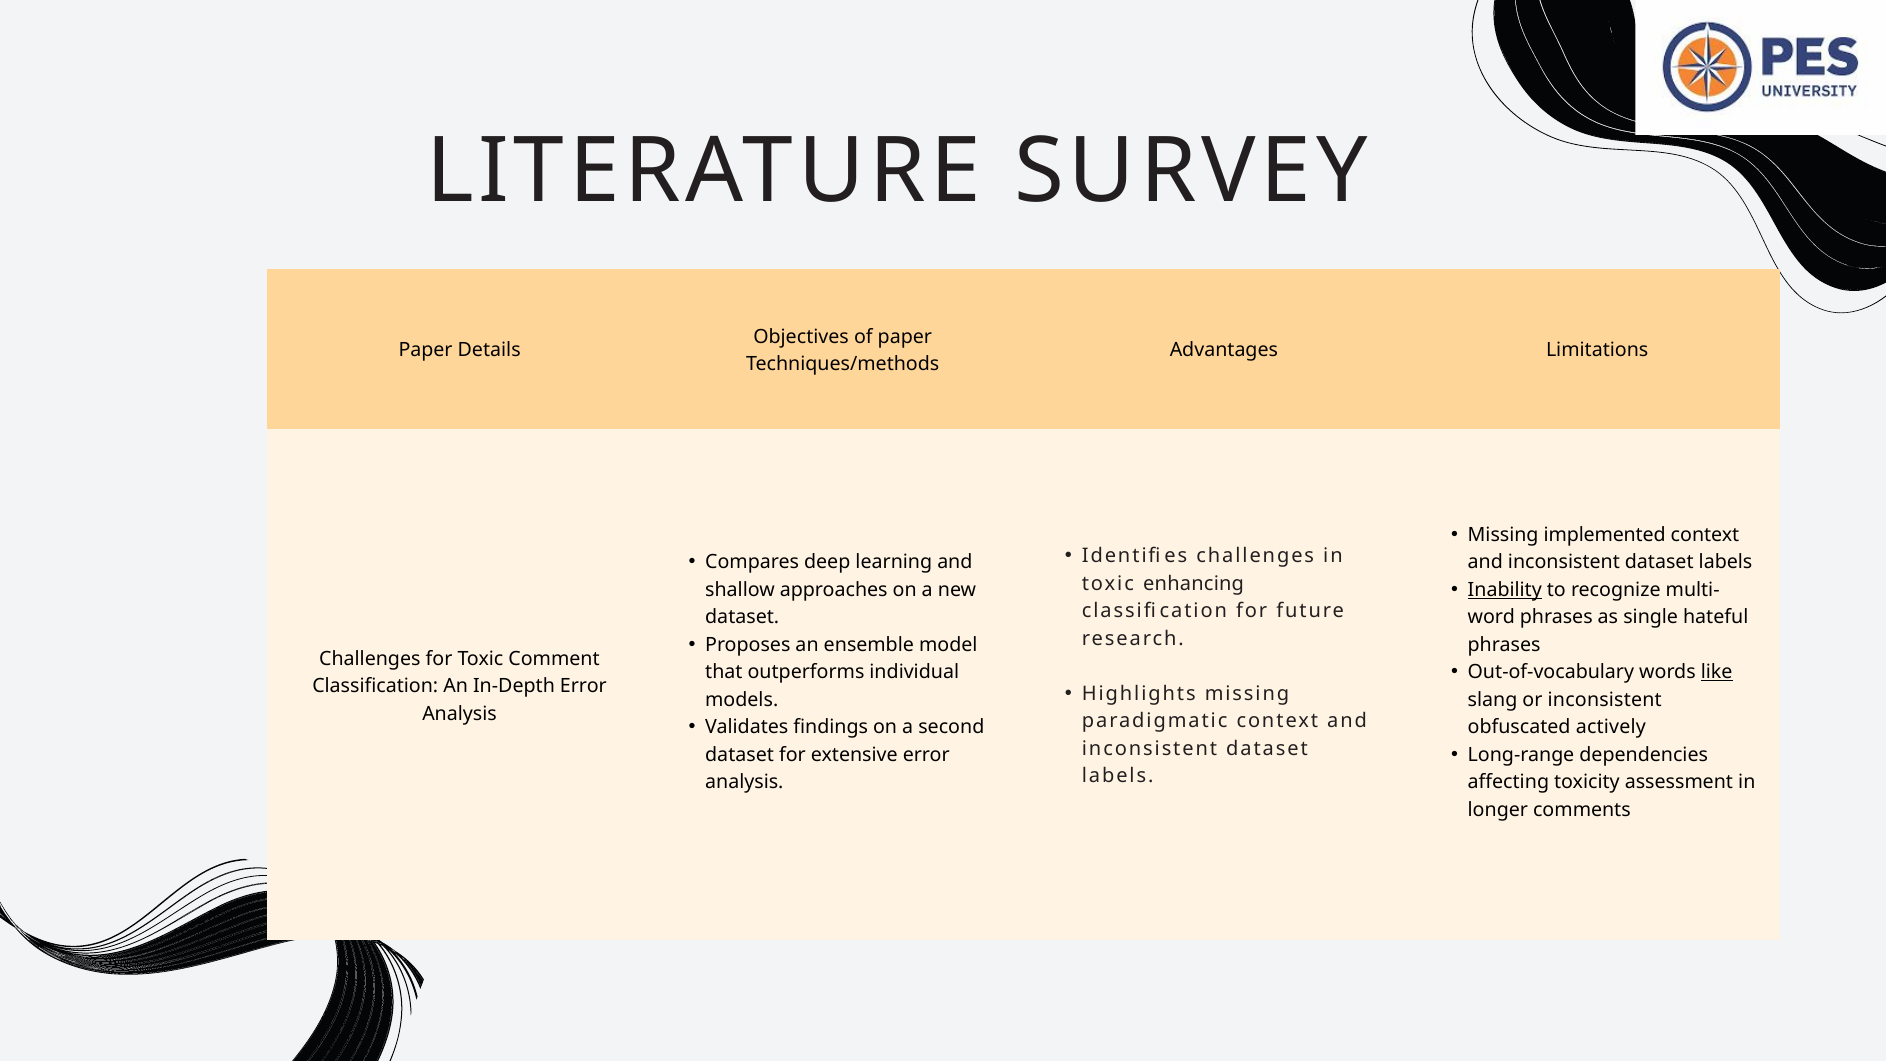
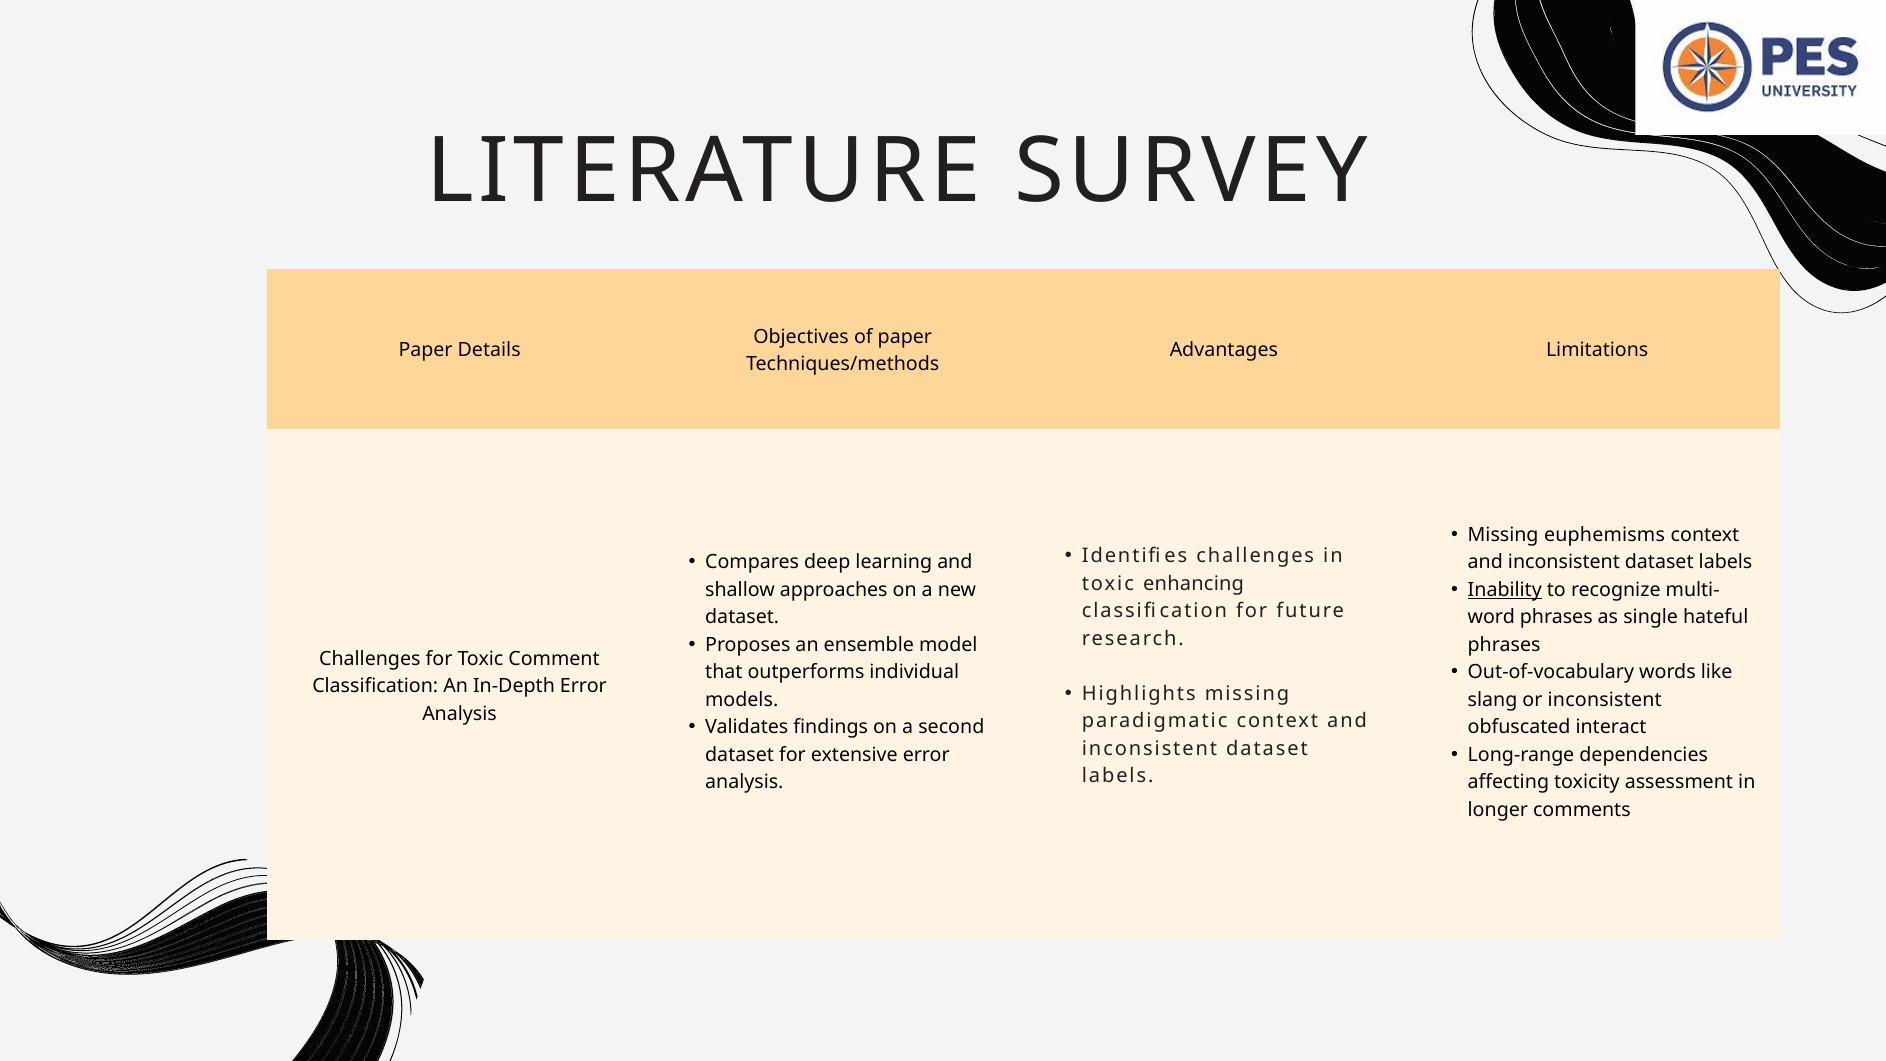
implemented: implemented -> euphemisms (1605, 535)
like underline: present -> none (1717, 672)
actively: actively -> interact (1611, 727)
